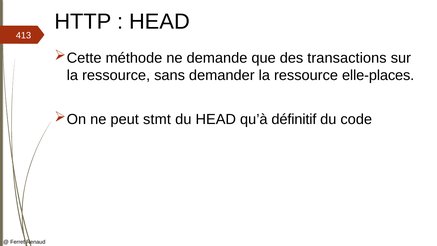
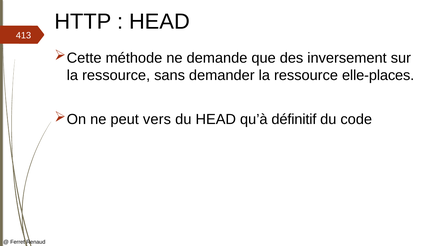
transactions: transactions -> inversement (347, 58)
stmt: stmt -> vers (157, 119)
